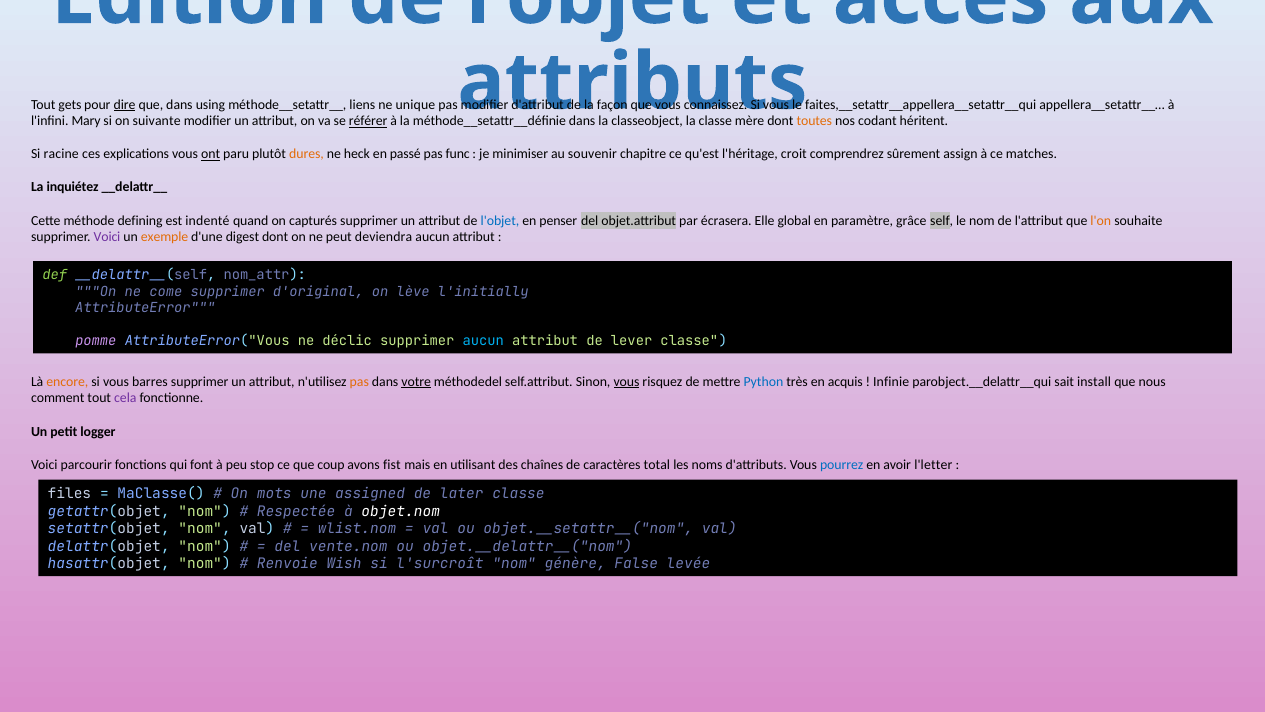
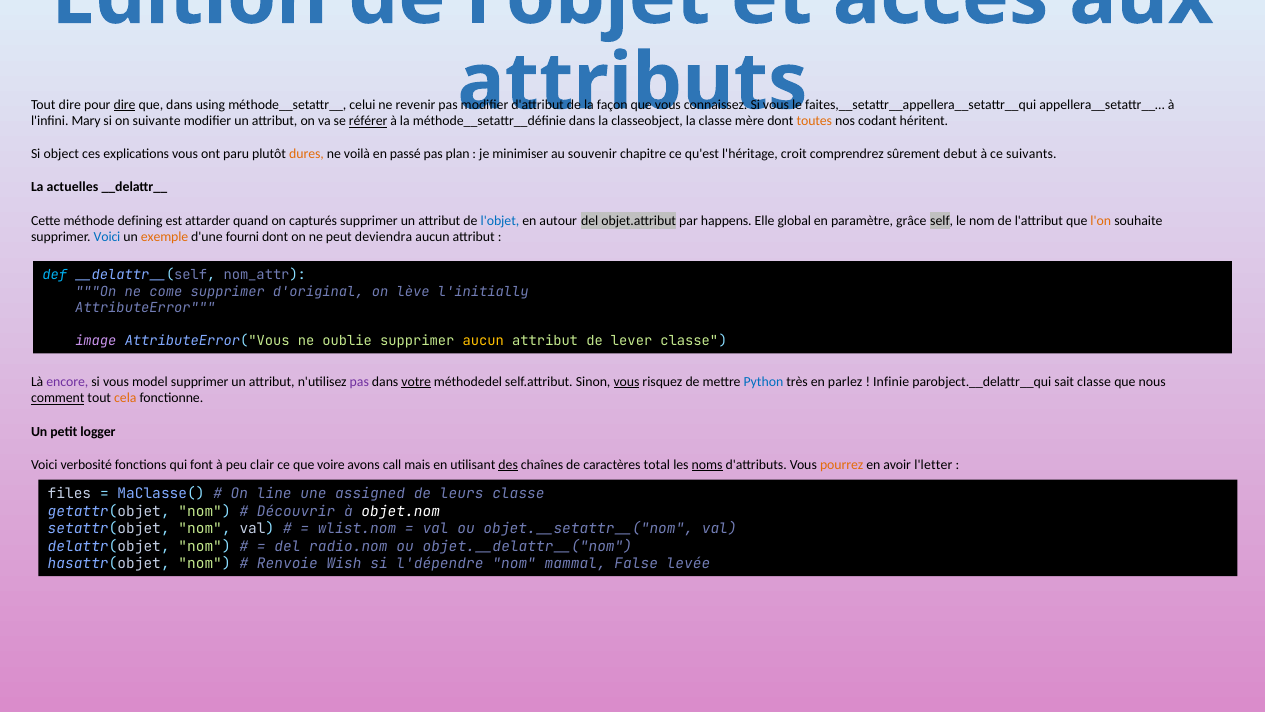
Tout gets: gets -> dire (70, 104)
liens: liens -> celui (362, 104)
unique: unique -> revenir (416, 104)
racine: racine -> object (61, 154)
ont underline: present -> none (211, 154)
heck: heck -> voilà (357, 154)
func: func -> plan (458, 154)
assign: assign -> debut (960, 154)
matches: matches -> suivants (1031, 154)
inquiétez: inquiétez -> actuelles (73, 187)
indenté: indenté -> attarder (208, 220)
penser: penser -> autour (558, 220)
écrasera: écrasera -> happens (726, 220)
Voici colour: purple -> blue (107, 237)
digest: digest -> fourni (242, 237)
def colour: light green -> light blue (55, 275)
pomme: pomme -> image (96, 341)
déclic: déclic -> oublie (347, 341)
aucun colour: light blue -> yellow (483, 341)
encore colour: orange -> purple (67, 382)
barres: barres -> model (150, 382)
pas colour: orange -> purple (359, 382)
acquis: acquis -> parlez (845, 382)
sait install: install -> classe (1094, 382)
comment underline: none -> present (58, 398)
cela colour: purple -> orange (125, 398)
parcourir: parcourir -> verbosité (86, 465)
stop: stop -> clair (262, 465)
coup: coup -> voire (331, 465)
fist: fist -> call (392, 465)
des underline: none -> present (508, 465)
noms underline: none -> present (707, 465)
pourrez colour: blue -> orange (842, 465)
mots: mots -> line (274, 494)
later: later -> leurs (462, 494)
Respectée: Respectée -> Découvrir (296, 511)
vente.nom: vente.nom -> radio.nom (348, 546)
l'surcroît: l'surcroît -> l'dépendre (440, 563)
génère: génère -> mammal (575, 563)
